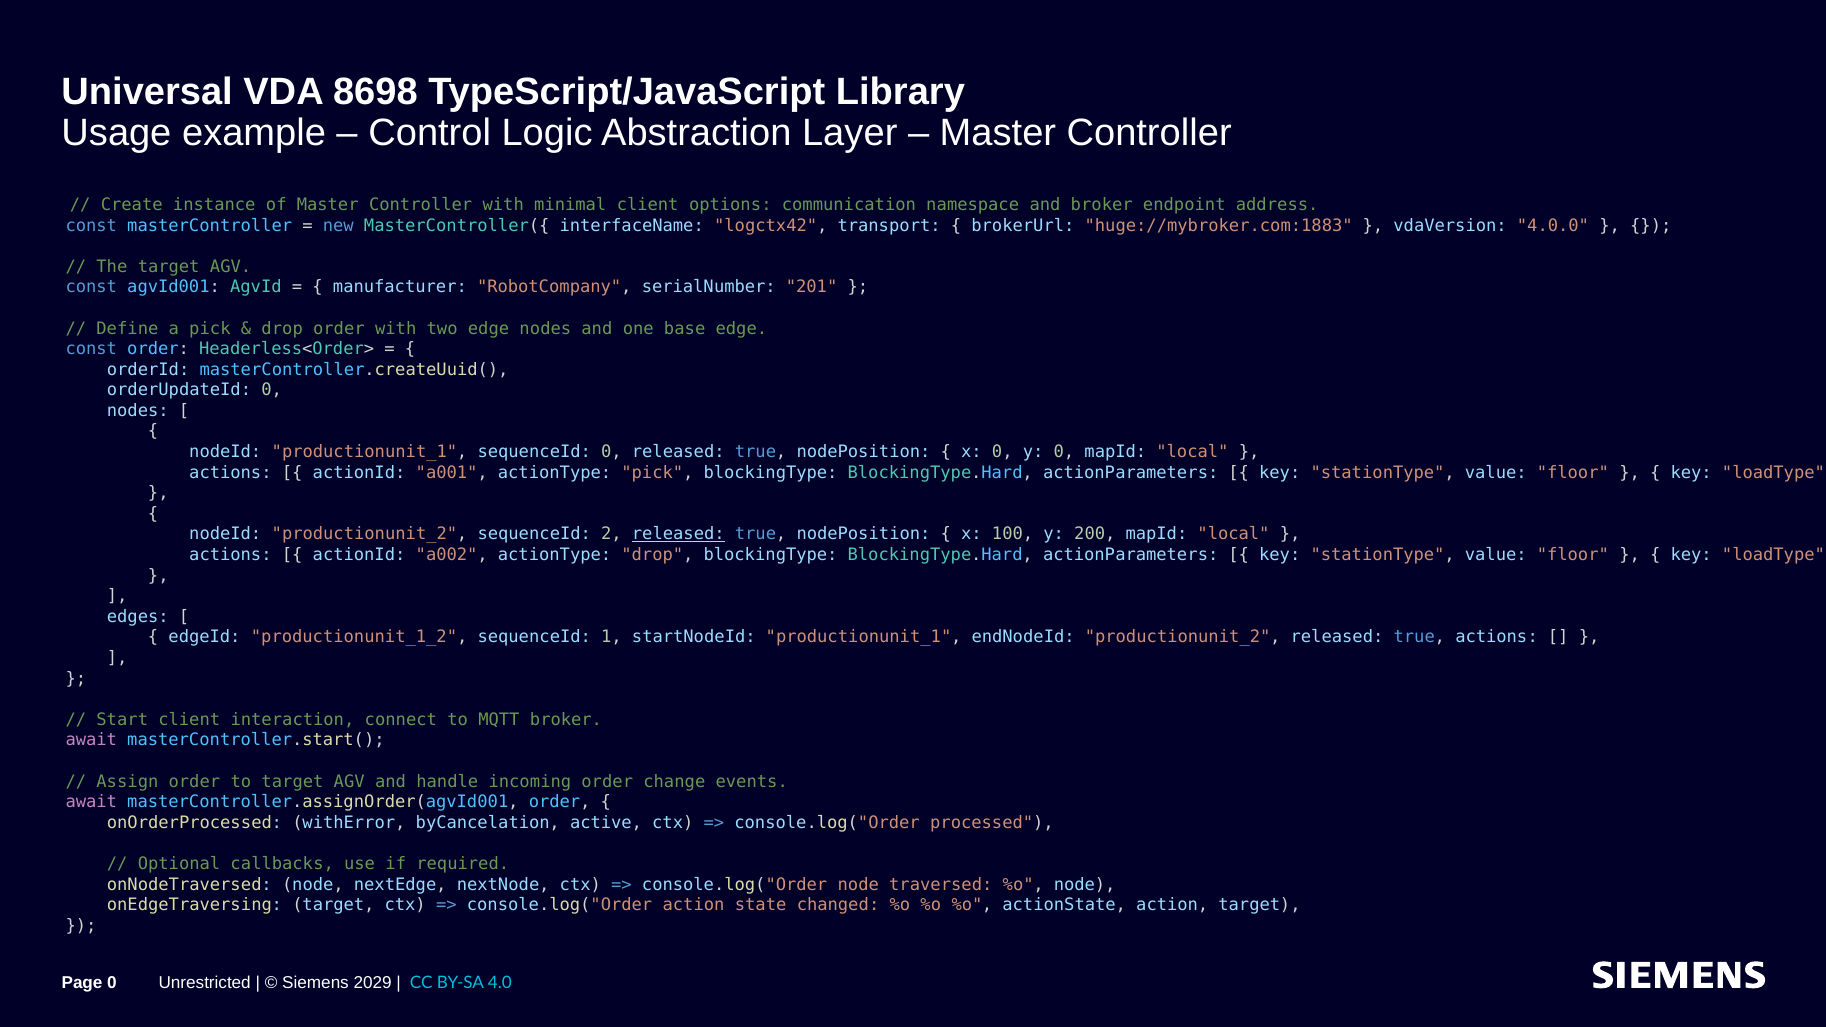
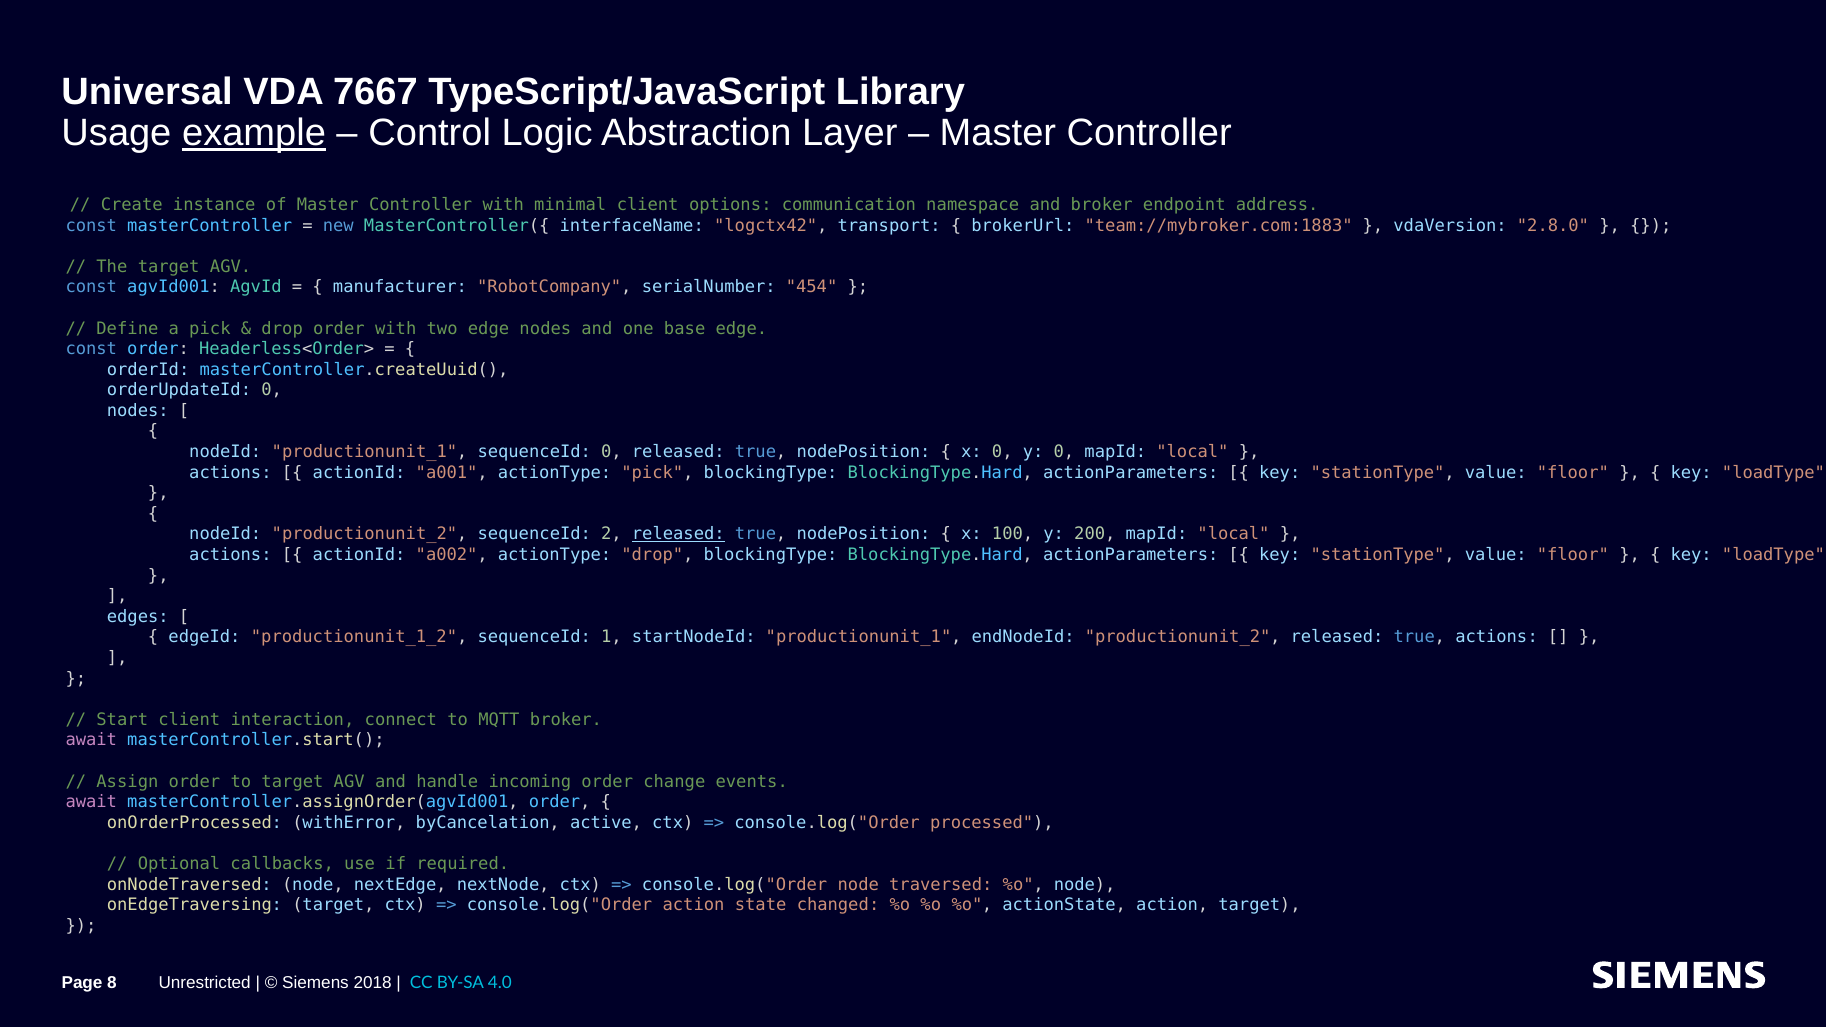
8698: 8698 -> 7667 (375, 92)
example underline: none -> present (254, 133)
huge://mybroker.com:1883: huge://mybroker.com:1883 -> team://mybroker.com:1883 (1219, 225)
4.0.0: 4.0.0 -> 2.8.0 (1553, 225)
201: 201 -> 454 (812, 287)
Page 0: 0 -> 8 (112, 983)
2029: 2029 -> 2018 (373, 983)
